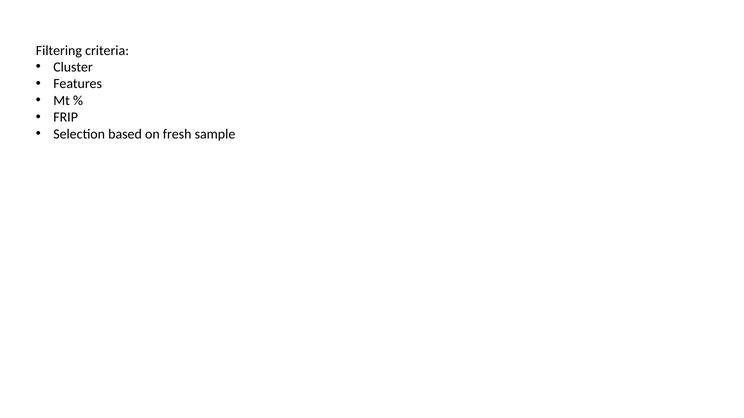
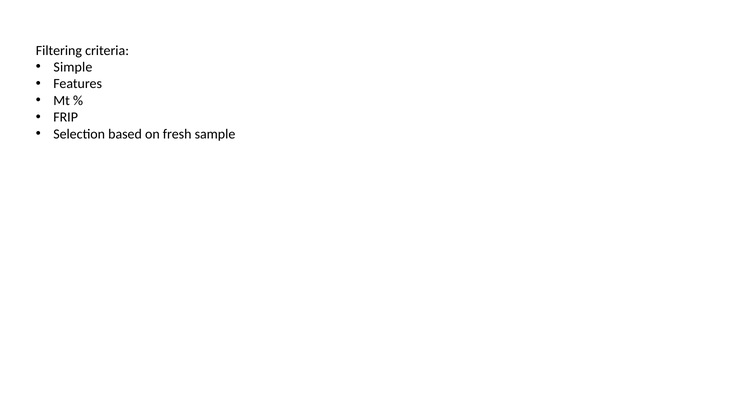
Cluster: Cluster -> Simple (73, 67)
